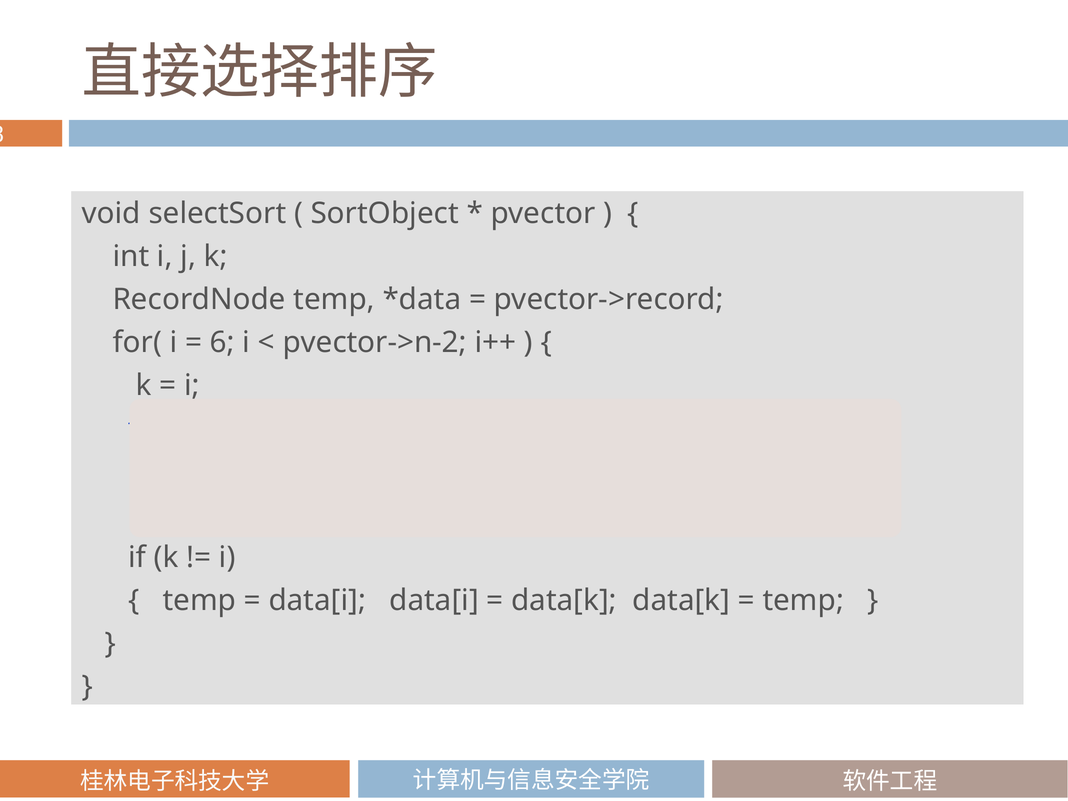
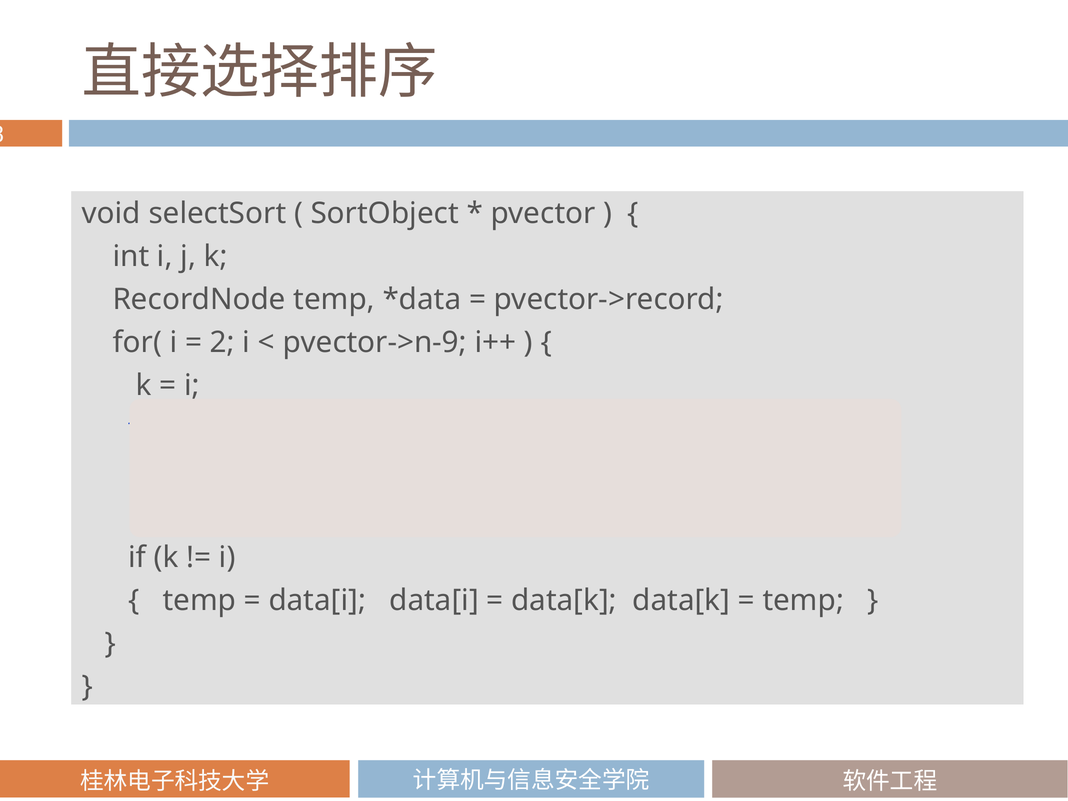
6: 6 -> 2 (222, 342)
pvector->n-2: pvector->n-2 -> pvector->n-9 (375, 342)
